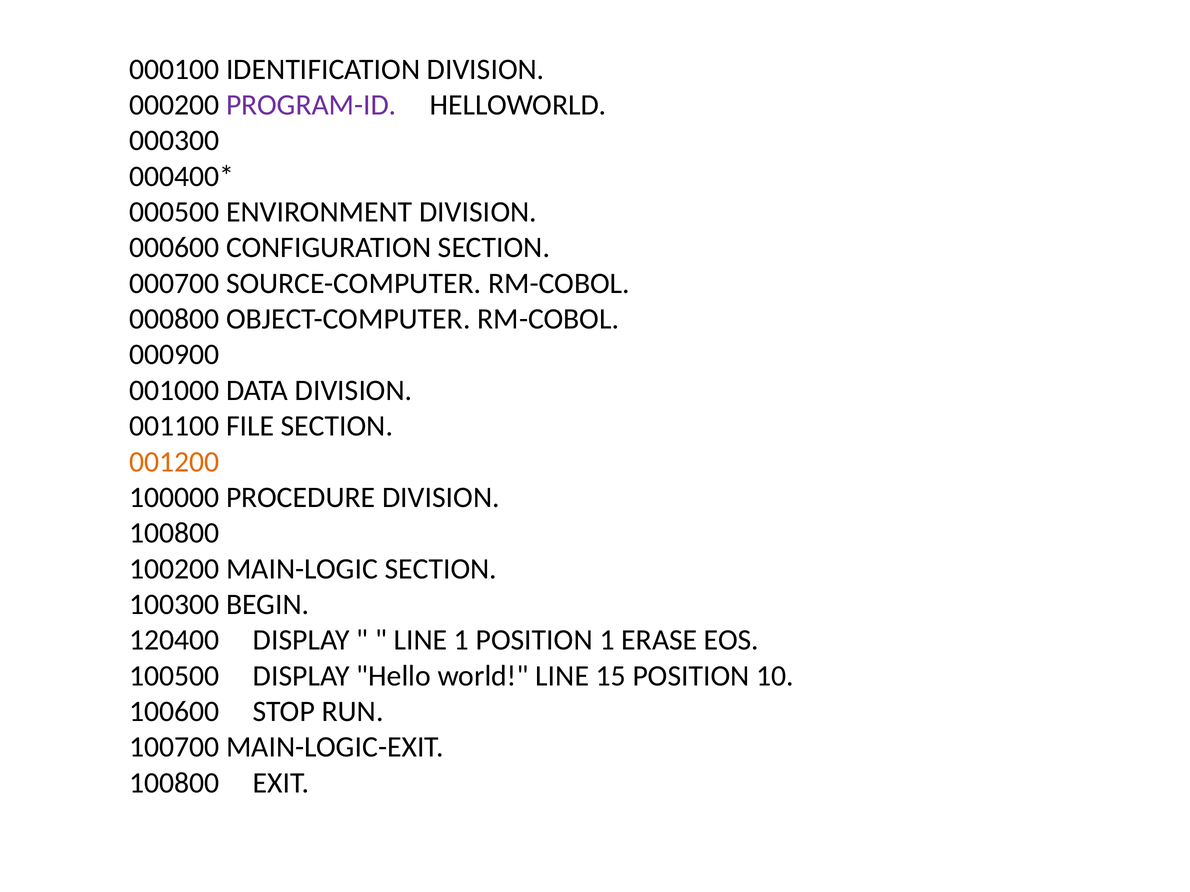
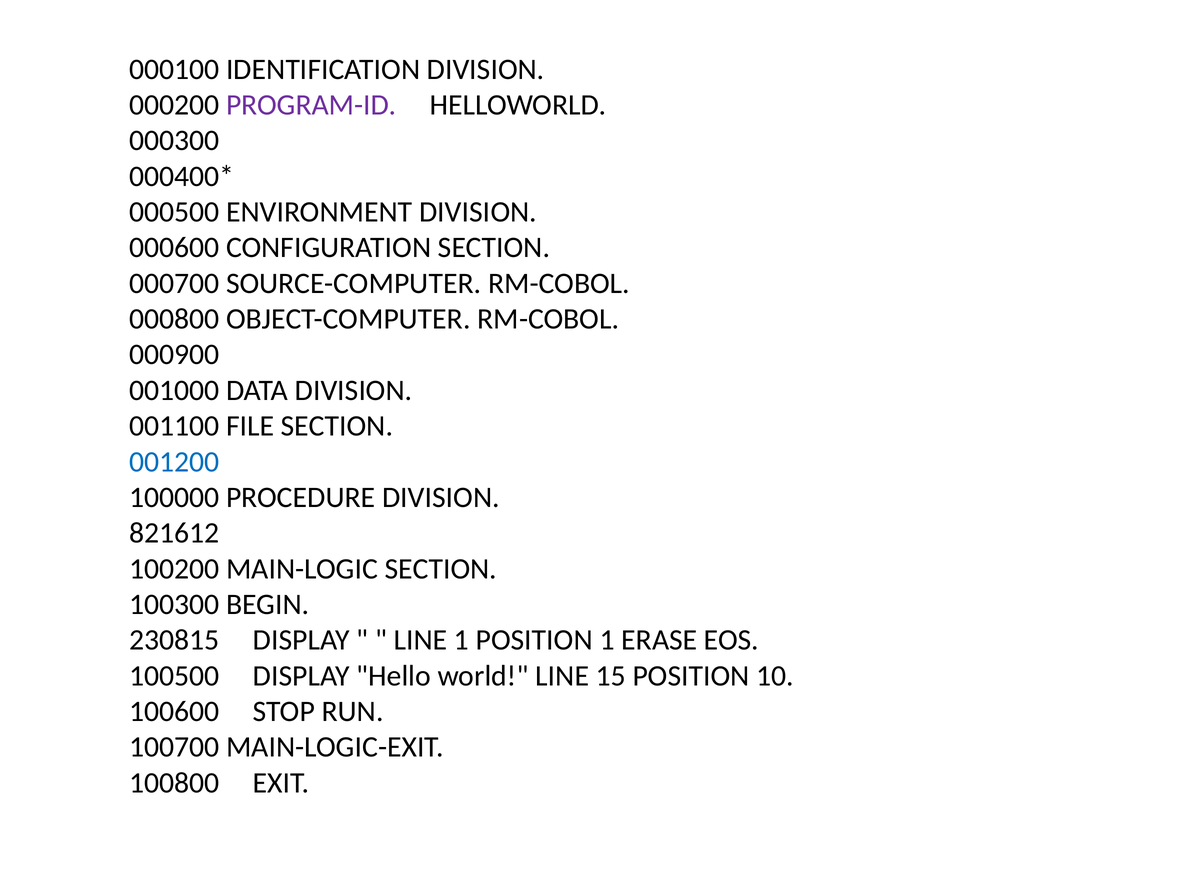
001200 colour: orange -> blue (174, 462)
100800: 100800 -> 821612 (174, 533)
120400: 120400 -> 230815 (174, 640)
